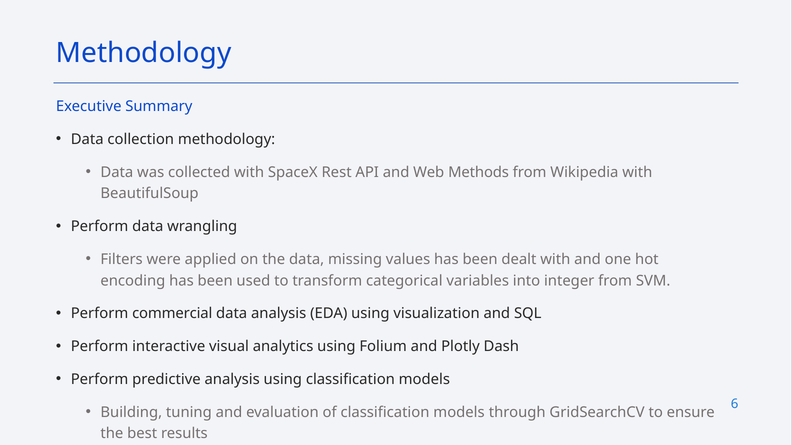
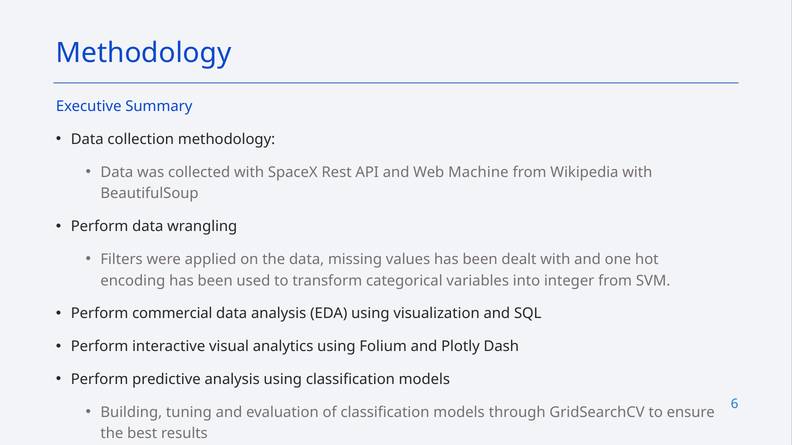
Methods: Methods -> Machine (478, 172)
